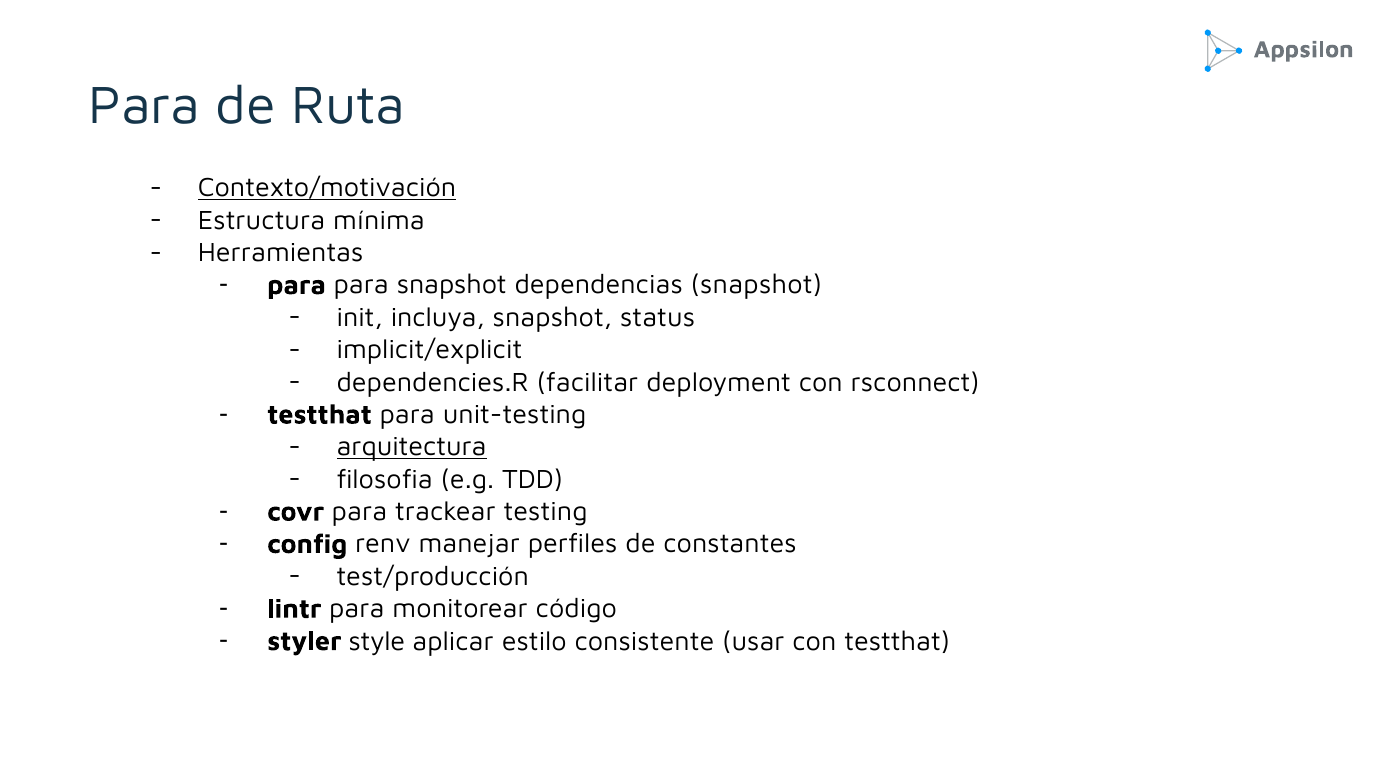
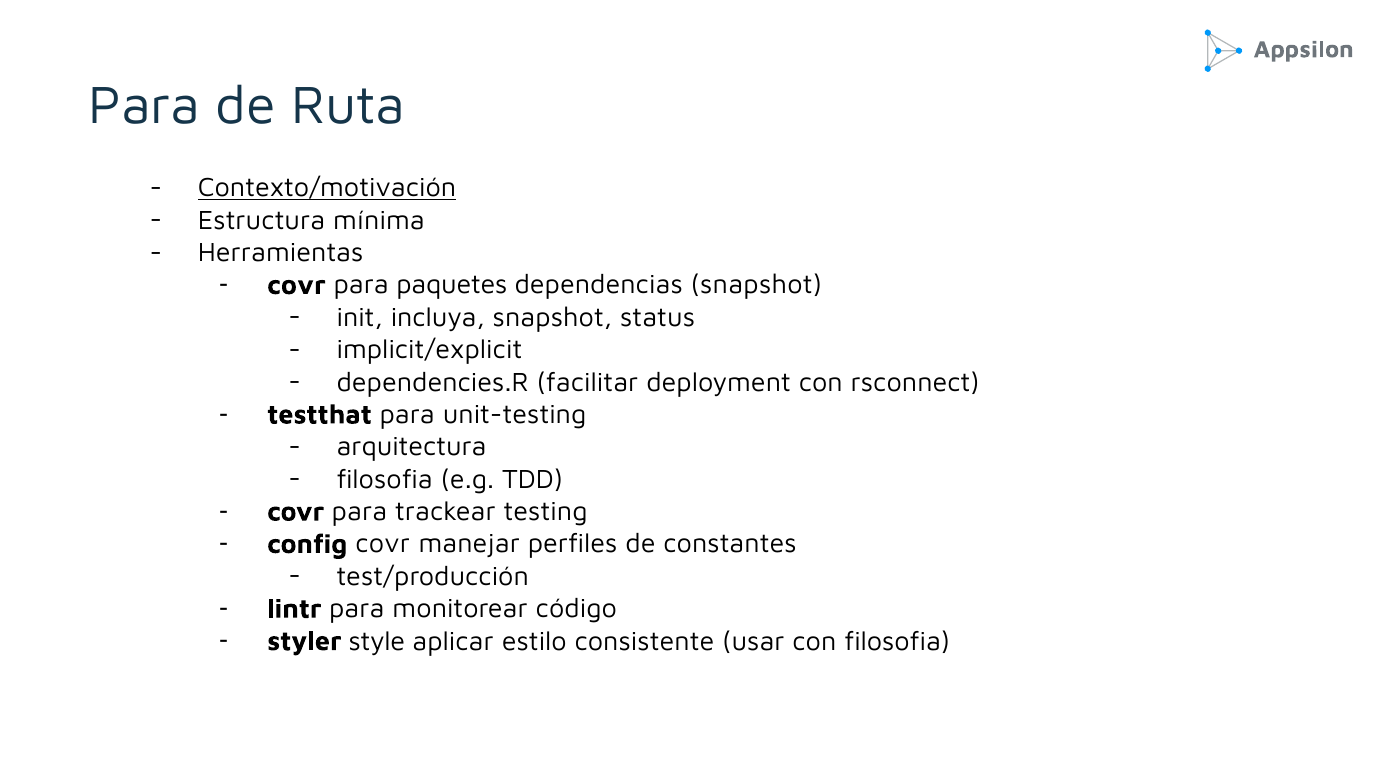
para: para -> covr (296, 285)
para snapshot: snapshot -> paquetes (452, 285)
arquitectura underline: present -> none (412, 447)
config renv: renv -> covr (383, 544)
con testthat: testthat -> filosofia (897, 641)
